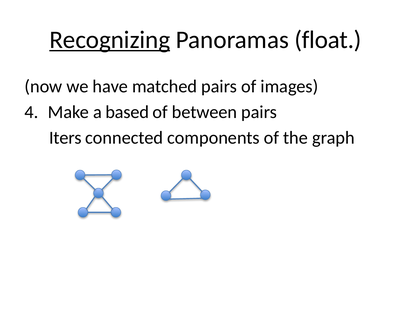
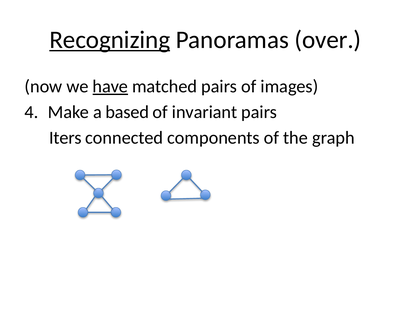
float: float -> over (328, 40)
have underline: none -> present (110, 86)
between: between -> invariant (205, 112)
